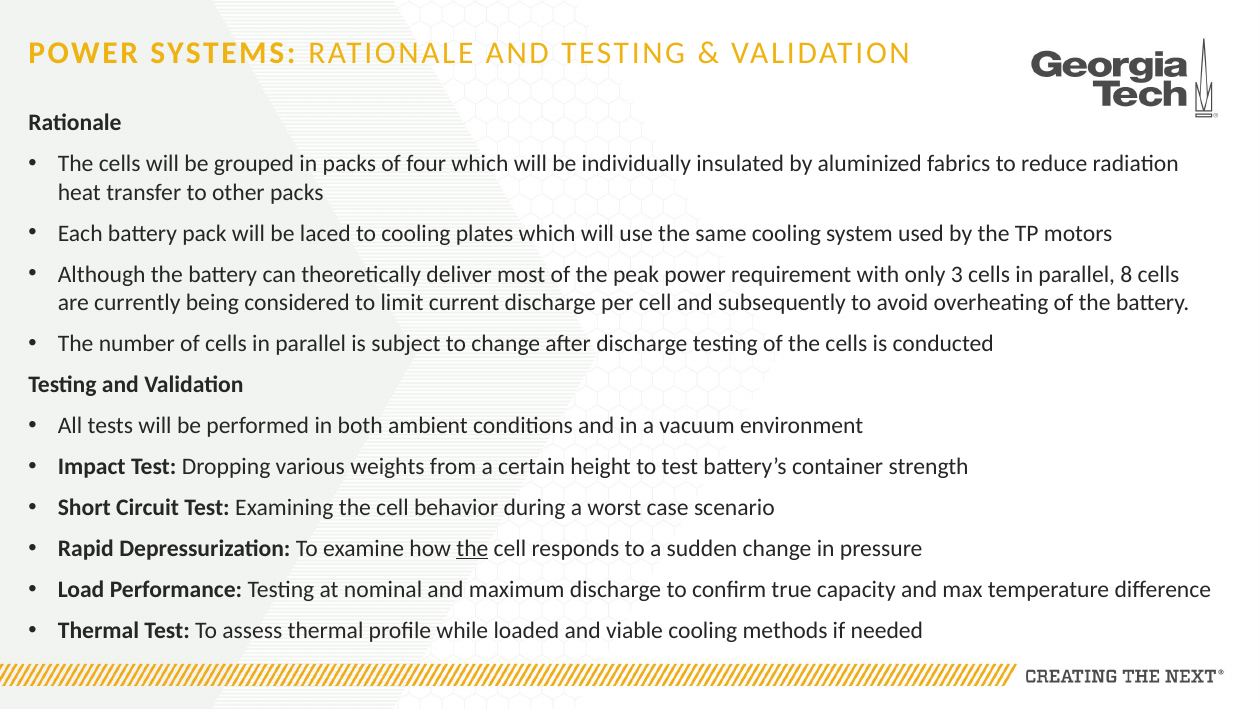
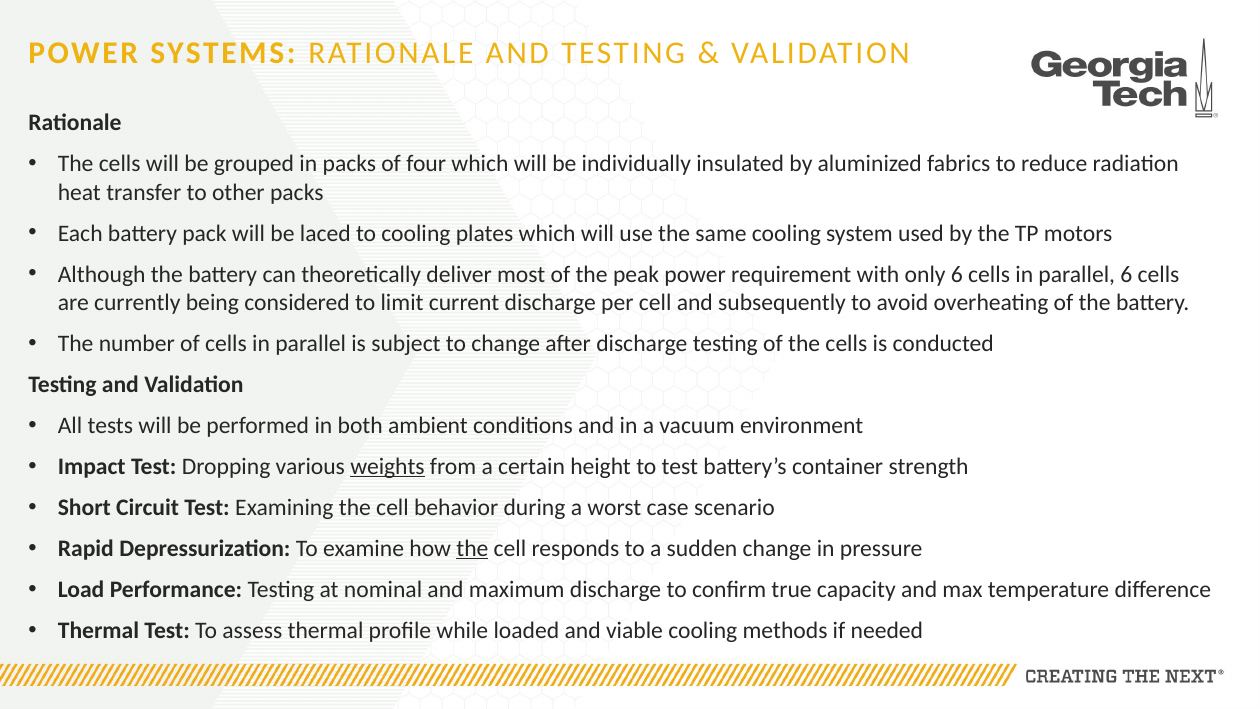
only 3: 3 -> 6 (957, 274)
parallel 8: 8 -> 6 (1126, 274)
weights underline: none -> present (387, 466)
